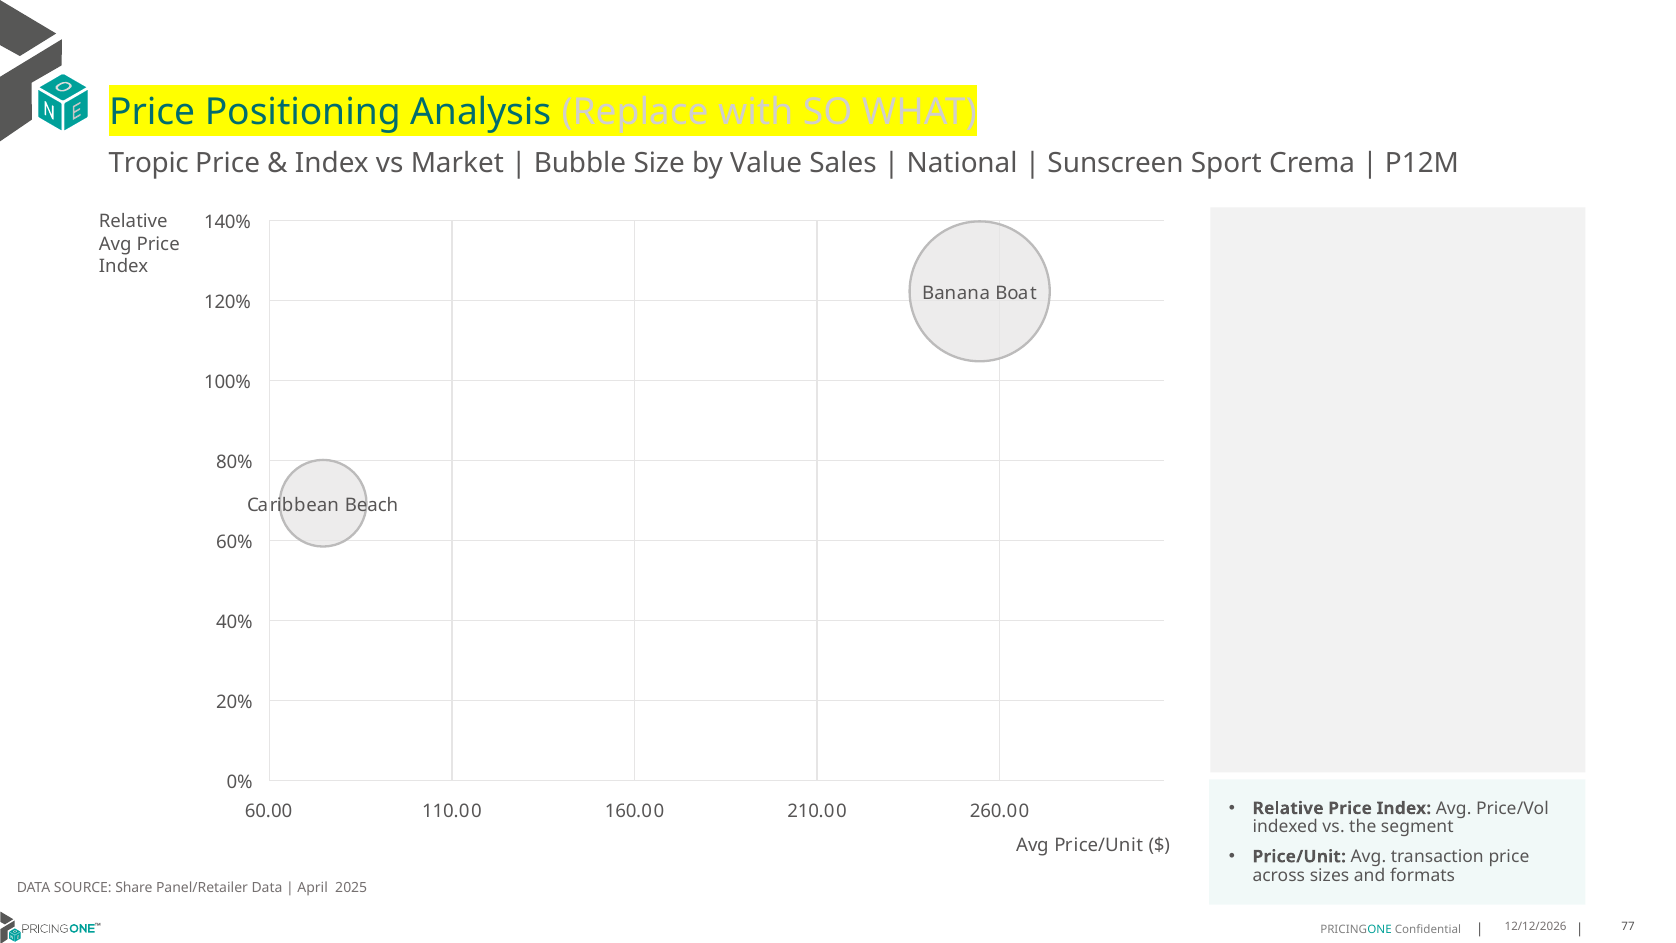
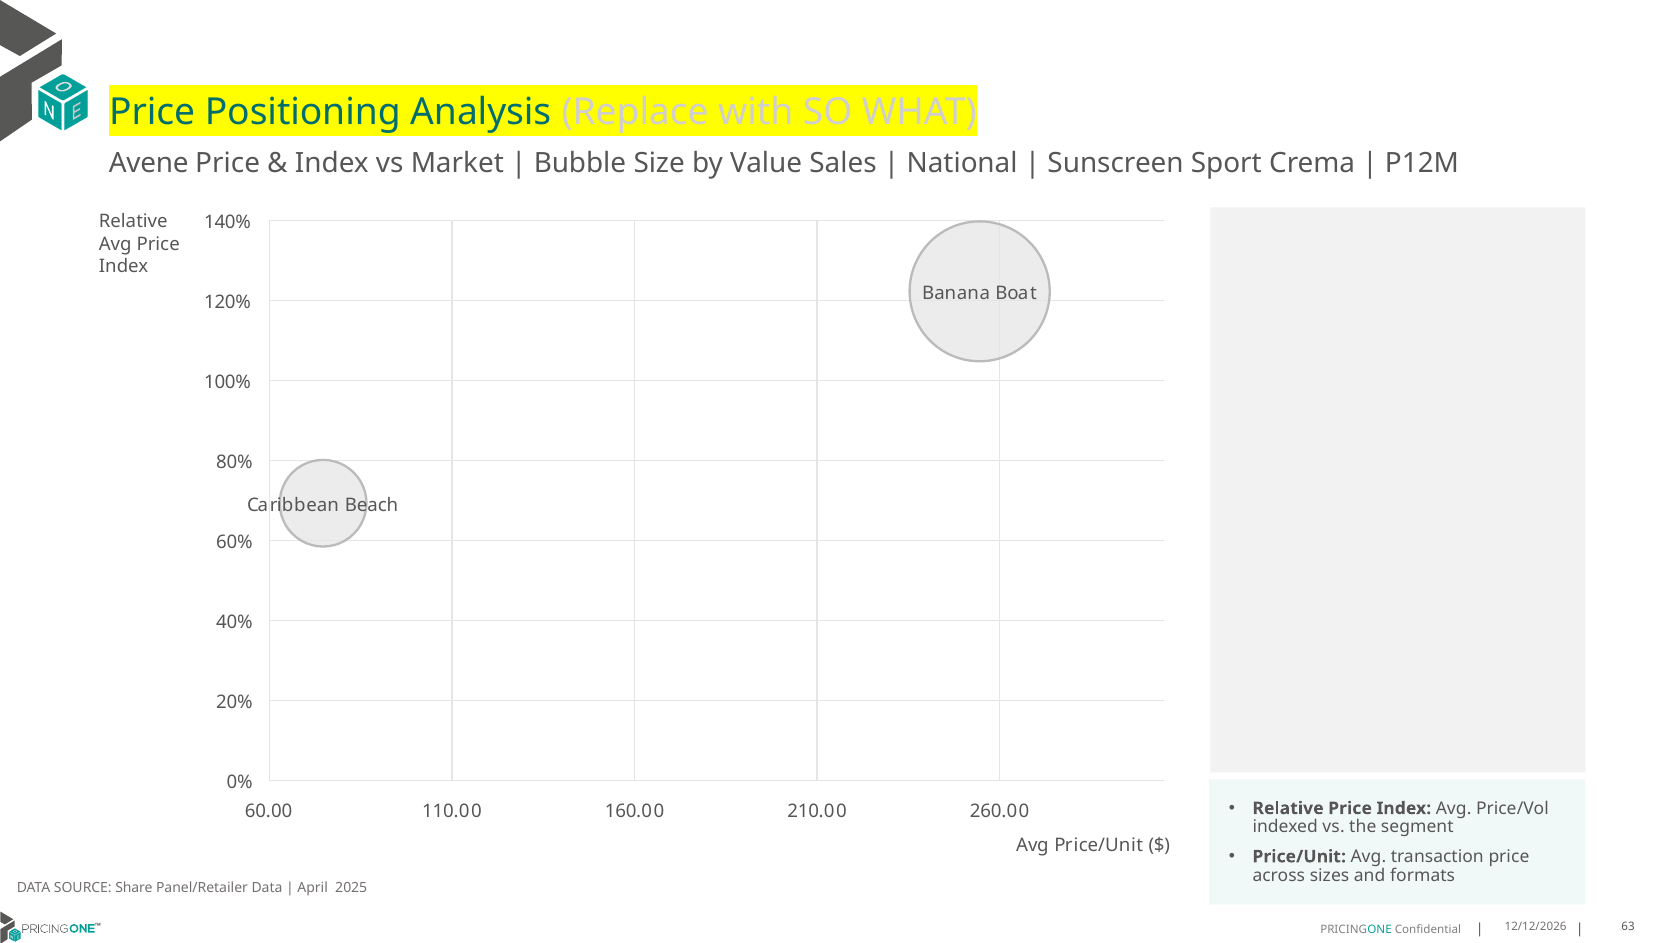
Tropic: Tropic -> Avene (149, 163)
77: 77 -> 63 (1628, 927)
